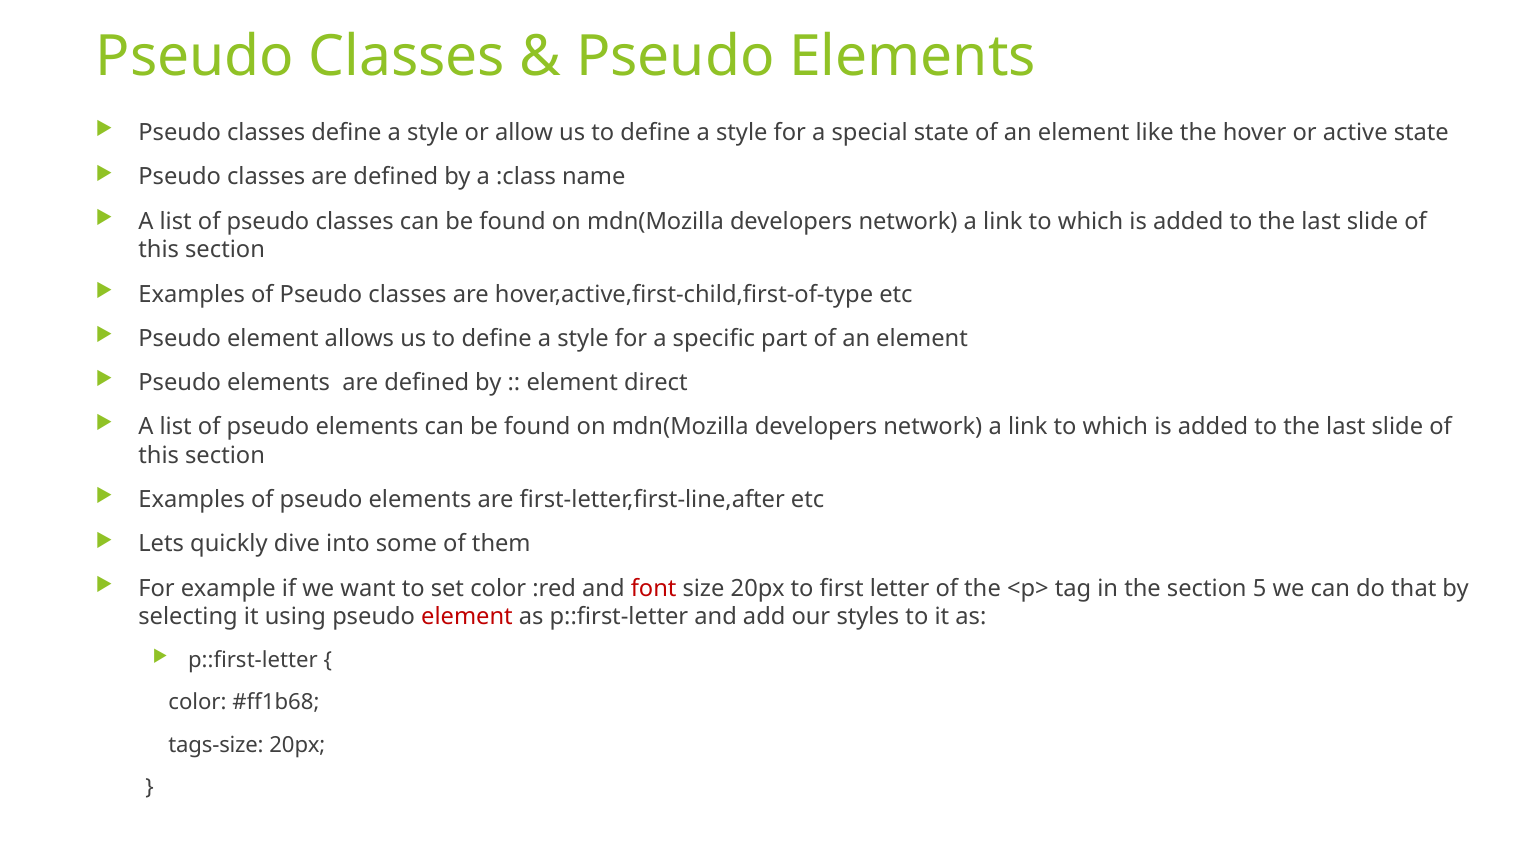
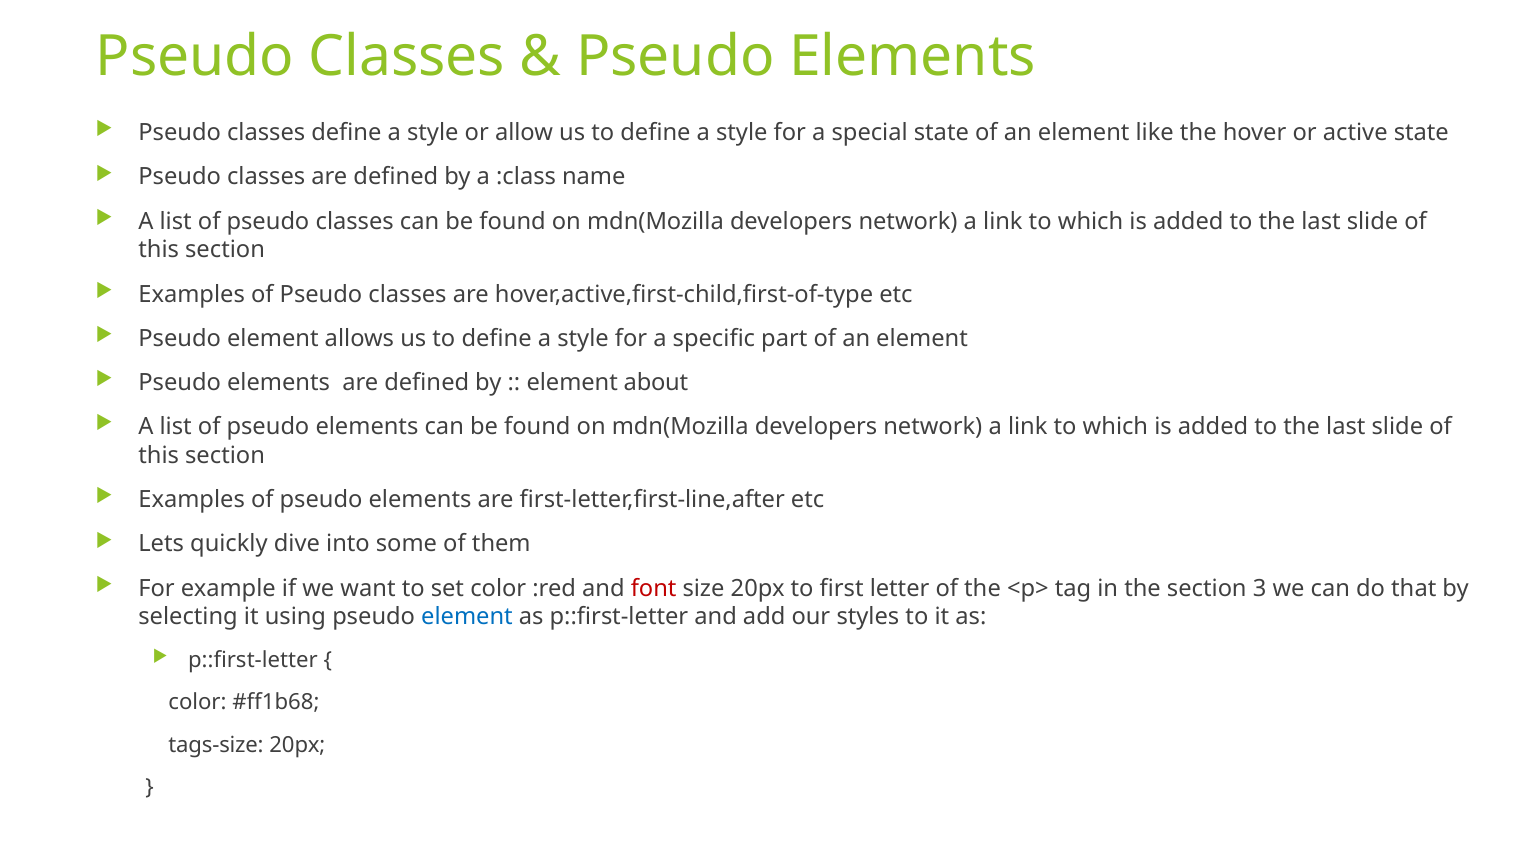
direct: direct -> about (656, 383)
5: 5 -> 3 (1260, 588)
element colour: red -> blue (467, 617)
